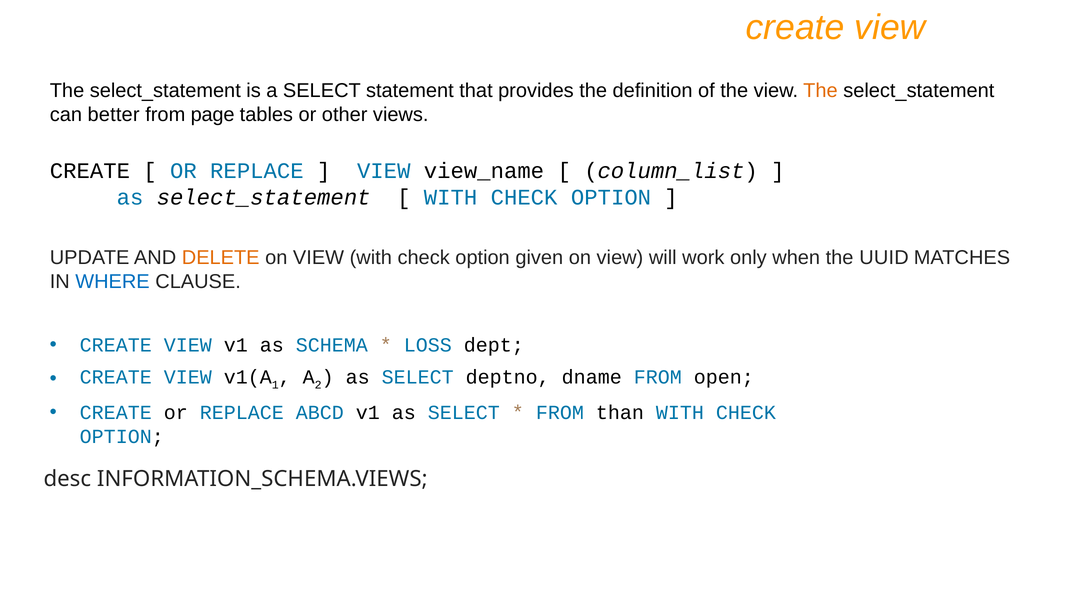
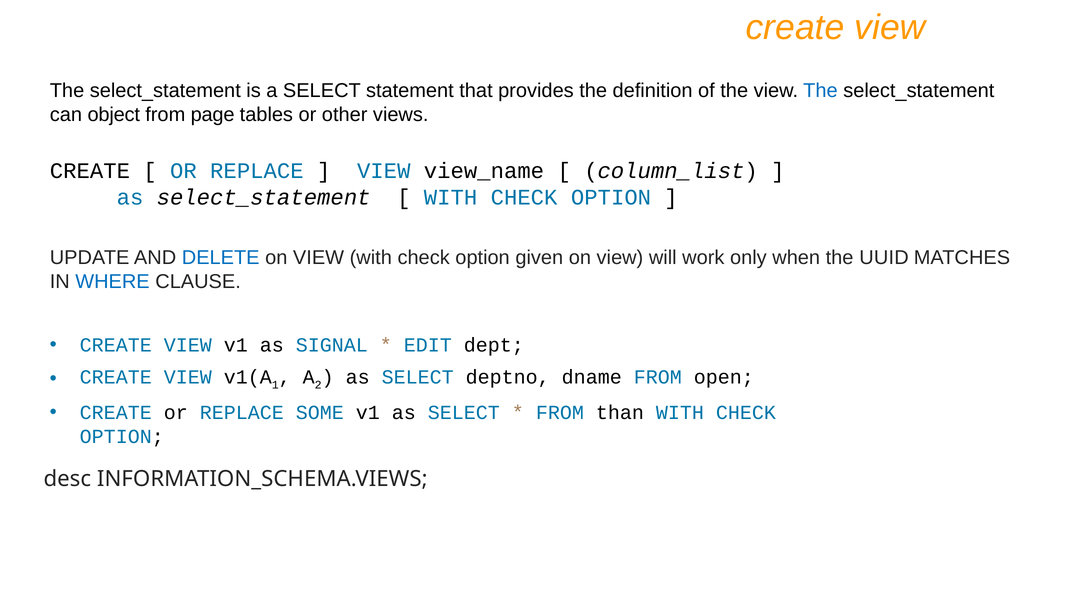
The colour: orange -> blue (820, 91)
better: better -> object (114, 115)
DELETE colour: orange -> blue (221, 258)
SCHEMA: SCHEMA -> SIGNAL (332, 345)
LOSS: LOSS -> EDIT (428, 345)
ABCD: ABCD -> SOME (320, 413)
